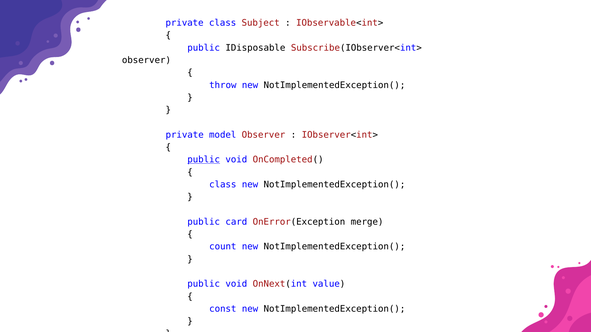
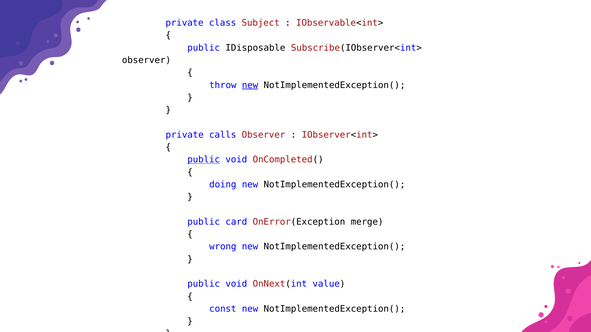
new underline: none -> present (250, 85)
model: model -> calls (223, 135)
class: class -> doing (223, 185)
count: count -> wrong (223, 247)
